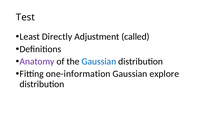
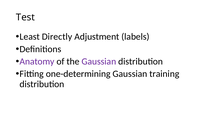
called: called -> labels (135, 37)
Gaussian colour: blue -> purple (99, 62)
one-information: one-information -> one-determining (78, 74)
explore: explore -> training (164, 74)
